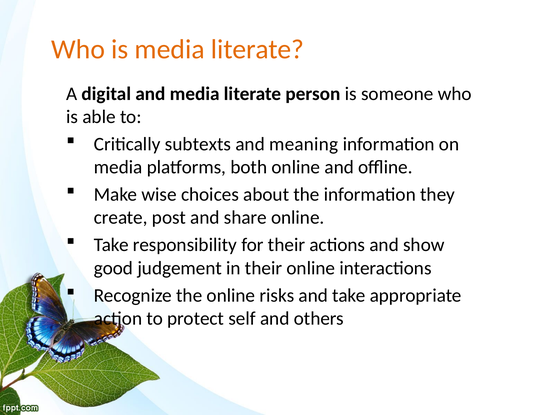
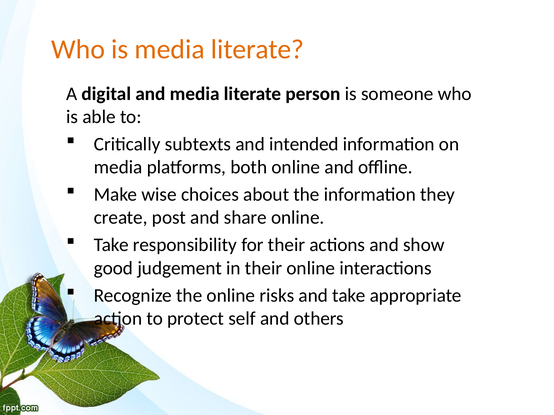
meaning: meaning -> intended (304, 144)
